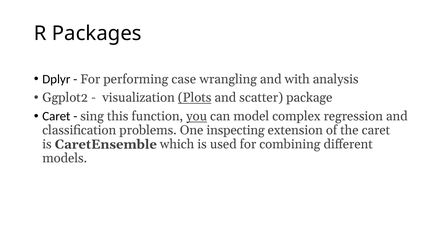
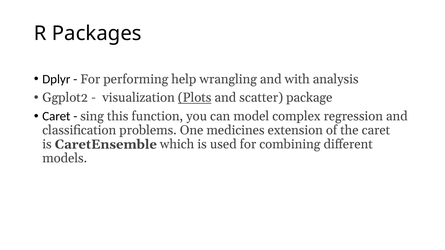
case: case -> help (184, 79)
you underline: present -> none (197, 116)
inspecting: inspecting -> medicines (236, 131)
